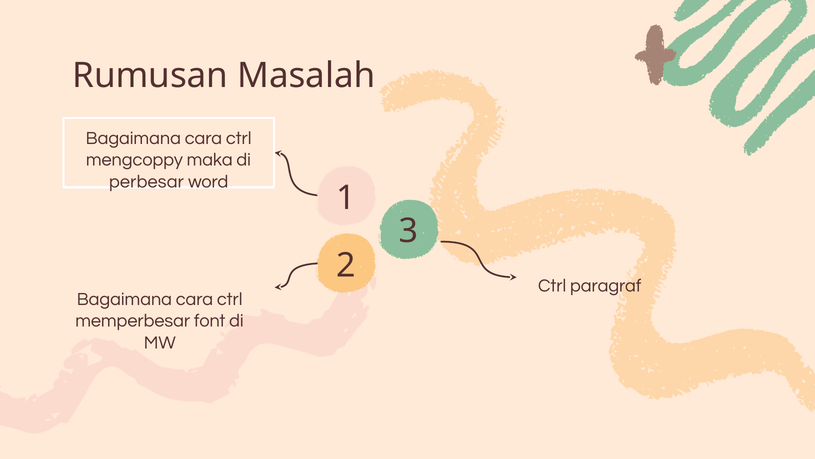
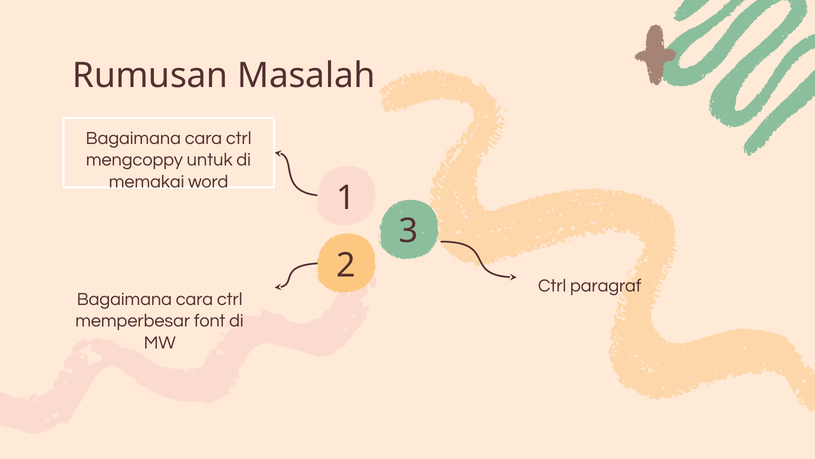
maka: maka -> untuk (210, 160)
perbesar: perbesar -> memakai (147, 181)
